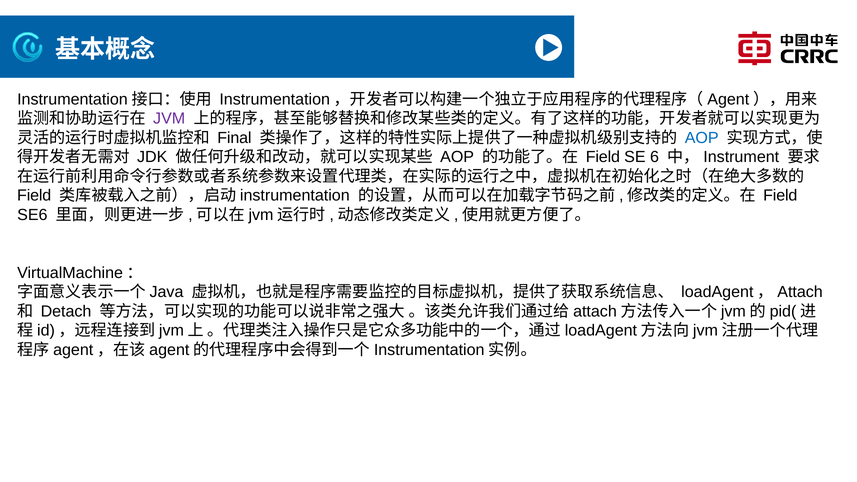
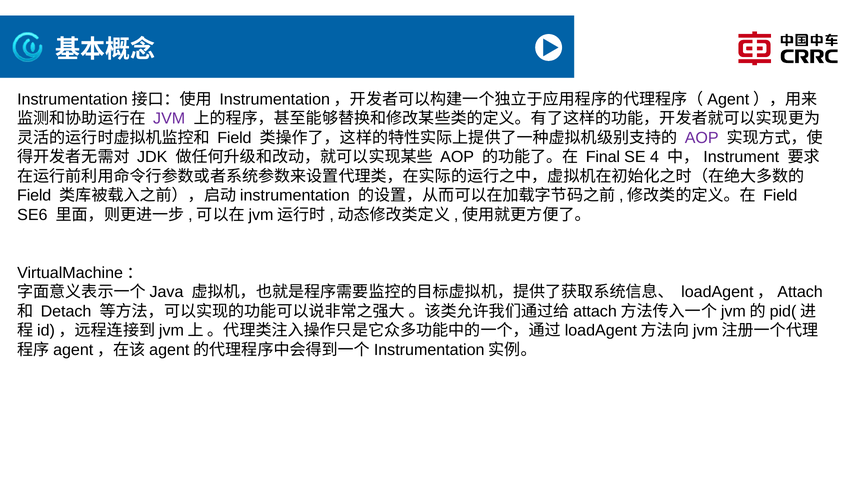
Final: Final -> Field (234, 138)
AOP colour: blue -> purple (702, 138)
Field: Field -> Final (603, 157)
6: 6 -> 4 (655, 157)
